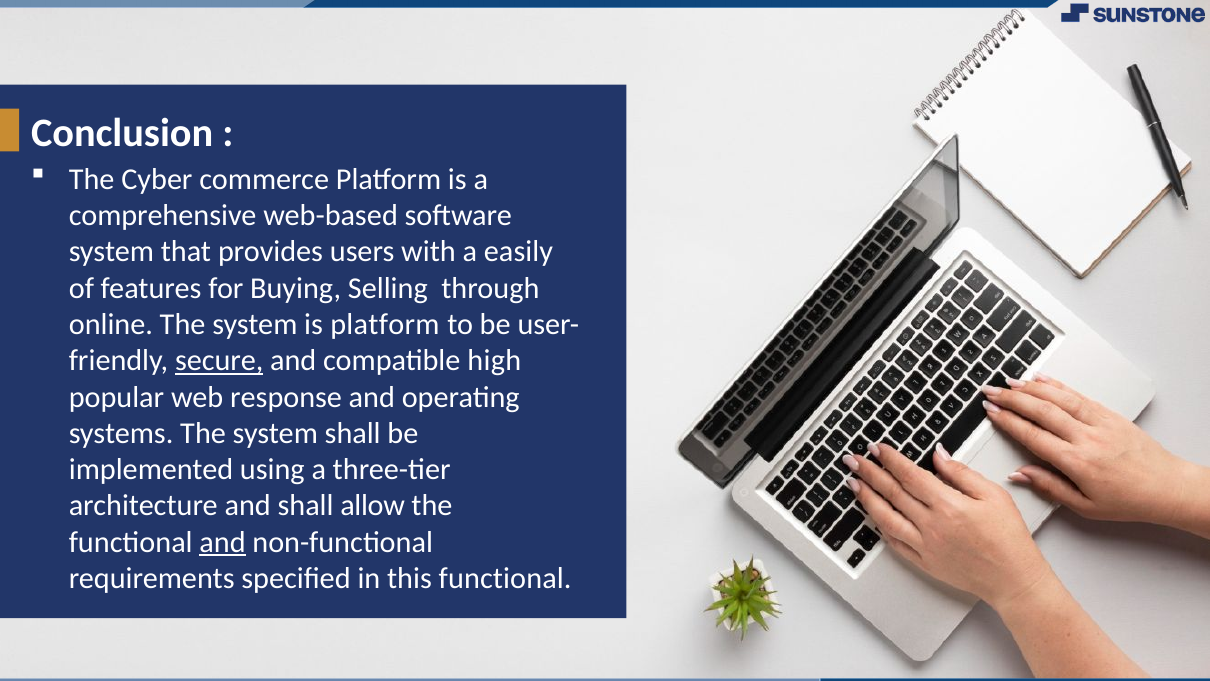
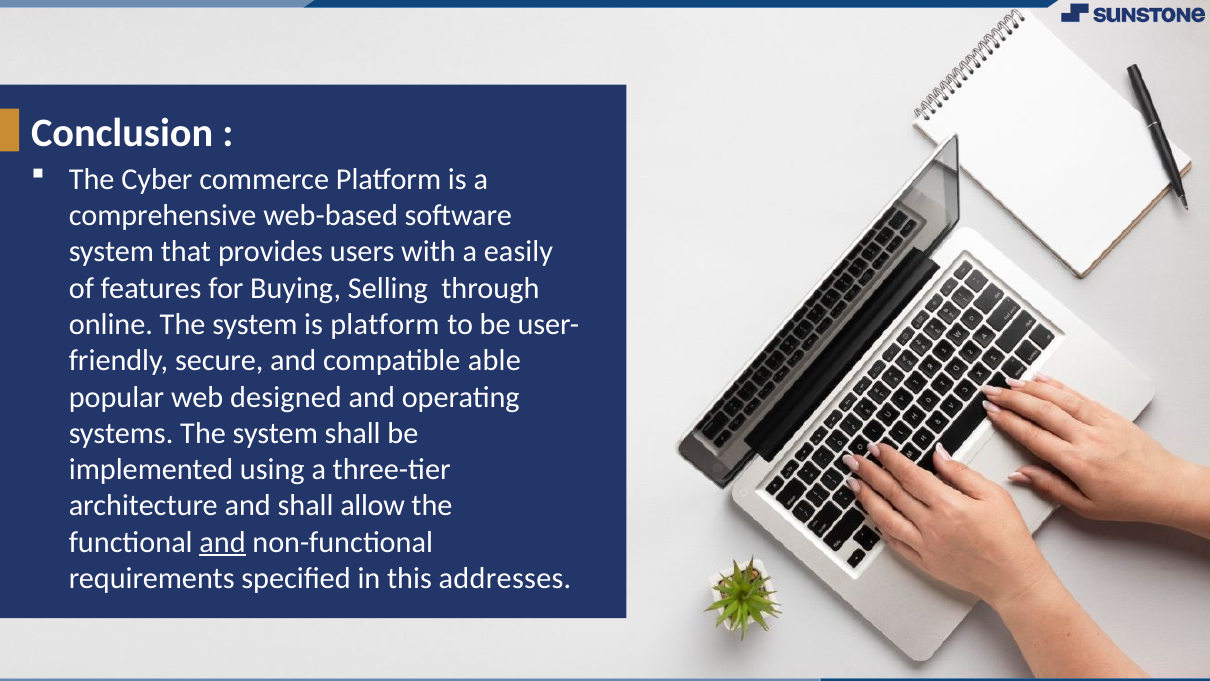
secure underline: present -> none (219, 361)
high: high -> able (494, 361)
response: response -> designed (286, 397)
this functional: functional -> addresses (505, 578)
